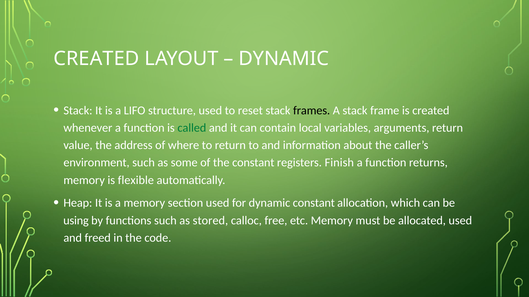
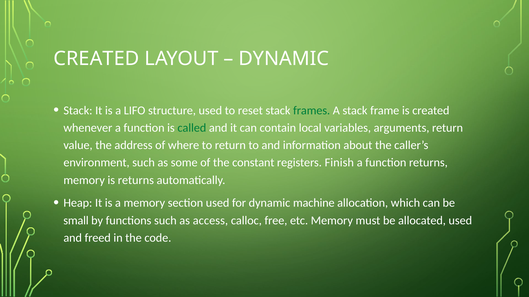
frames colour: black -> green (312, 111)
is flexible: flexible -> returns (136, 180)
dynamic constant: constant -> machine (314, 203)
using: using -> small (76, 221)
stored: stored -> access (210, 221)
